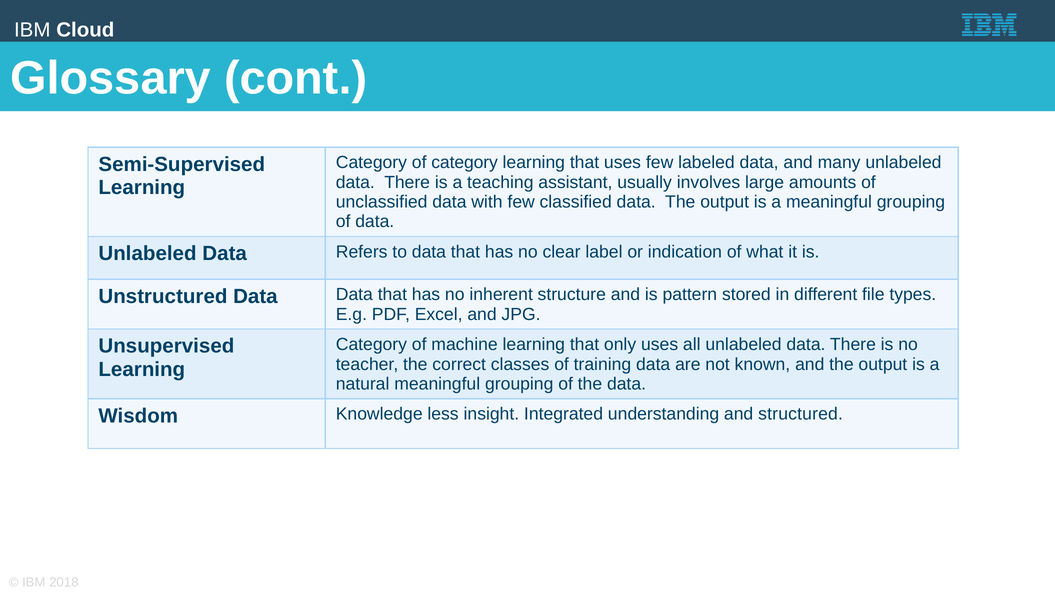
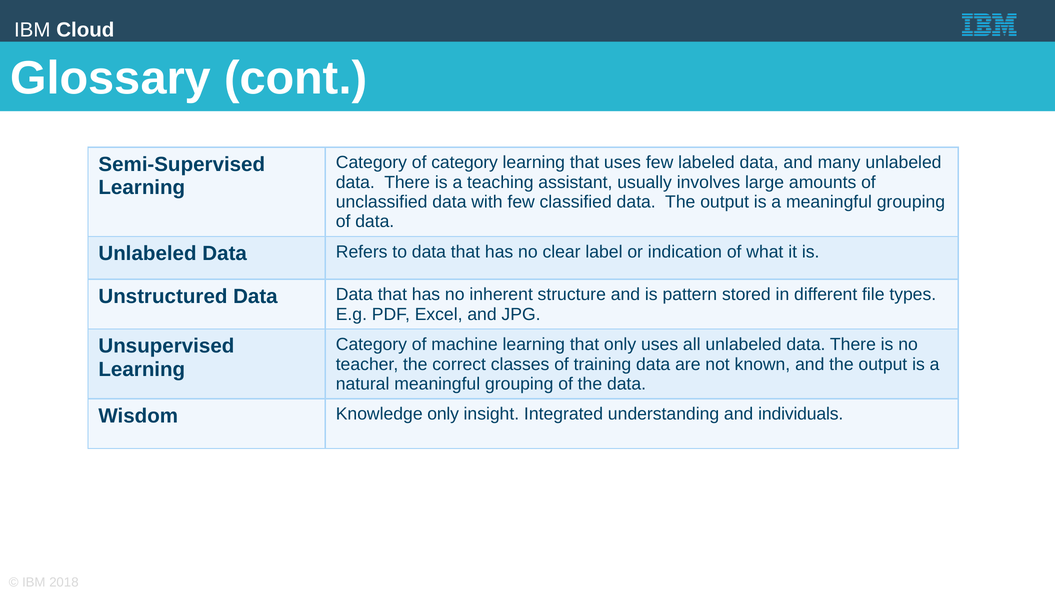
Knowledge less: less -> only (443, 414)
structured: structured -> individuals (801, 414)
